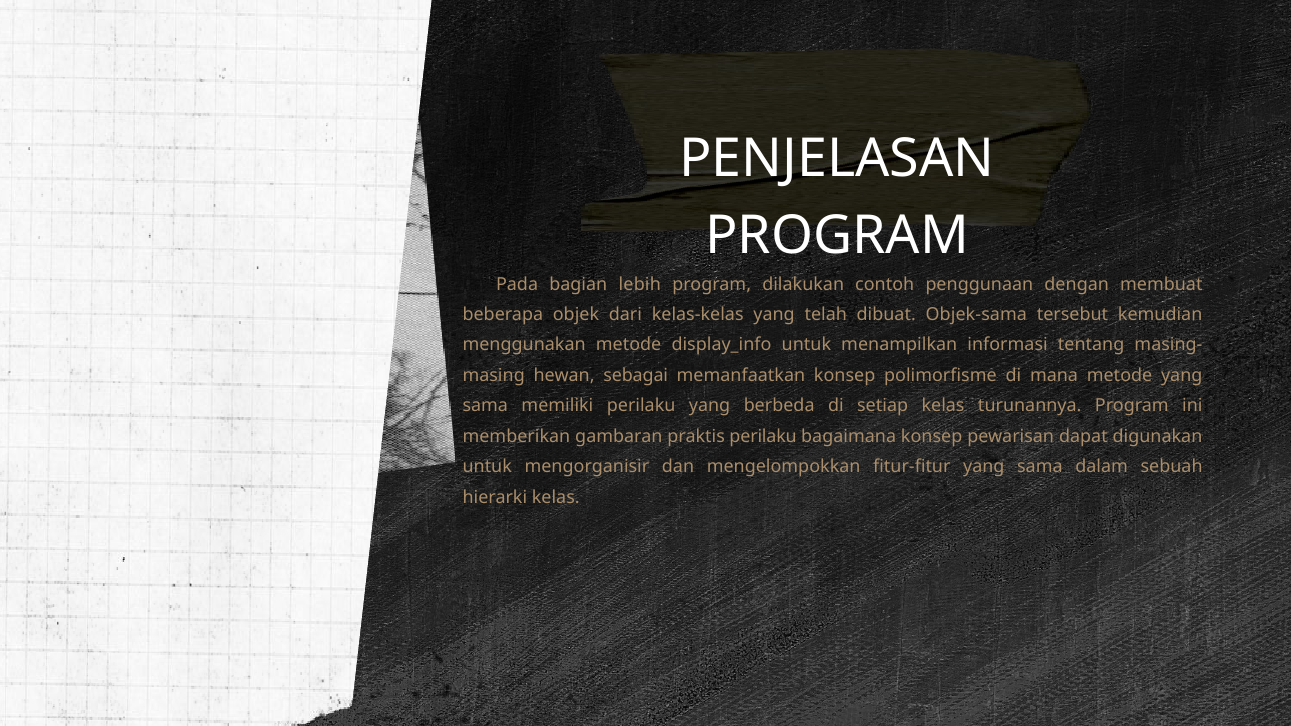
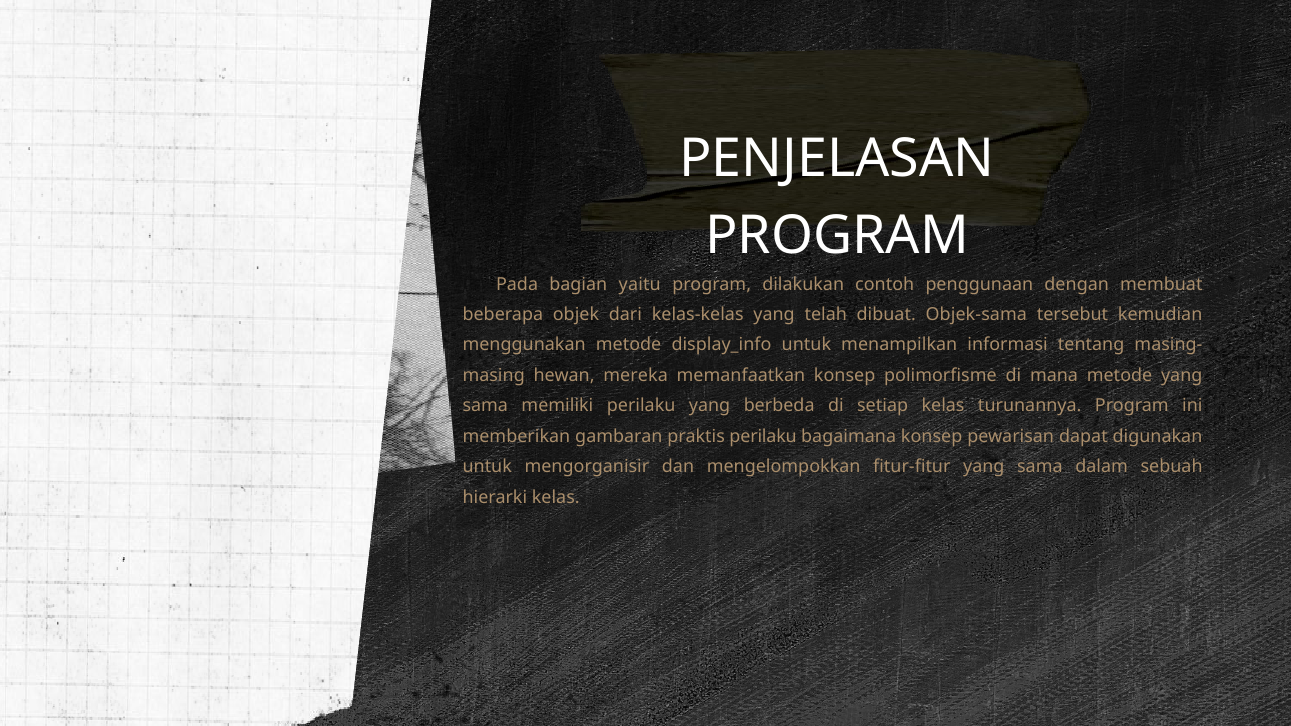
lebih: lebih -> yaitu (640, 284)
sebagai: sebagai -> mereka (636, 376)
